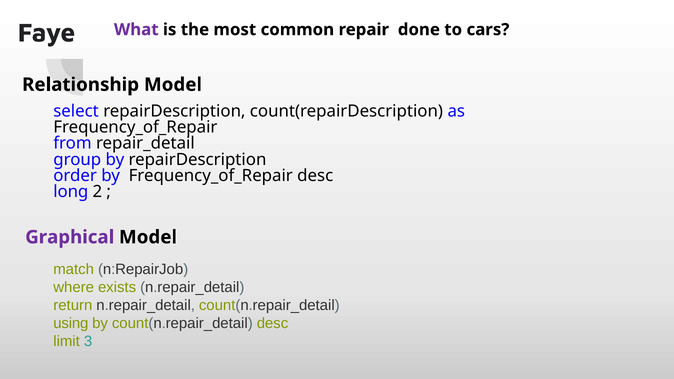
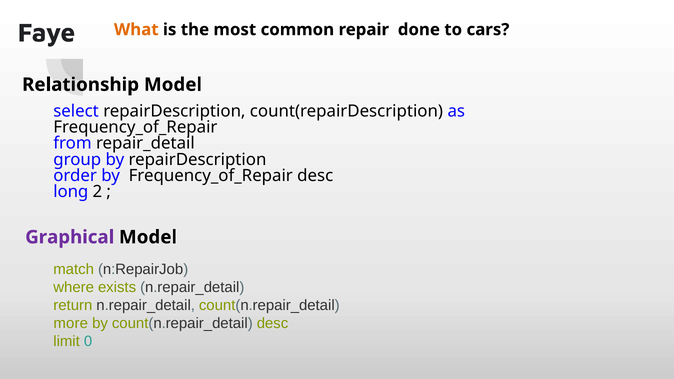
What colour: purple -> orange (136, 30)
using: using -> more (71, 323)
3: 3 -> 0 (88, 341)
